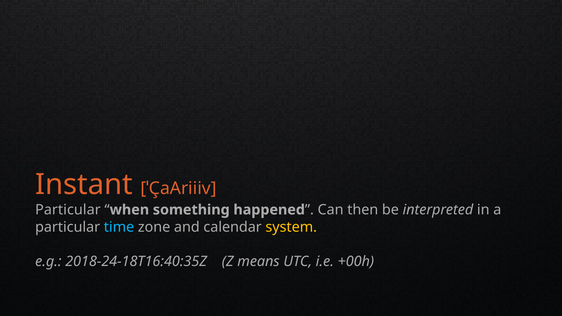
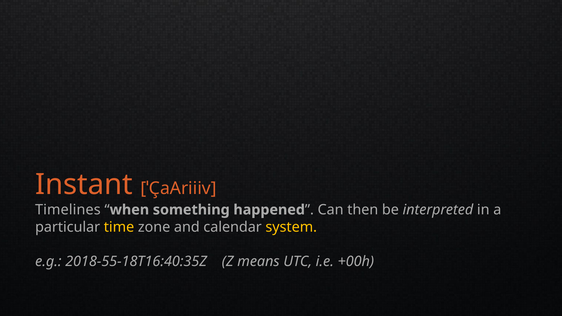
Particular: Particular -> Timelines (68, 210)
time colour: light blue -> yellow (119, 227)
2018-24-18T16:40:35Z: 2018-24-18T16:40:35Z -> 2018-55-18T16:40:35Z (136, 261)
